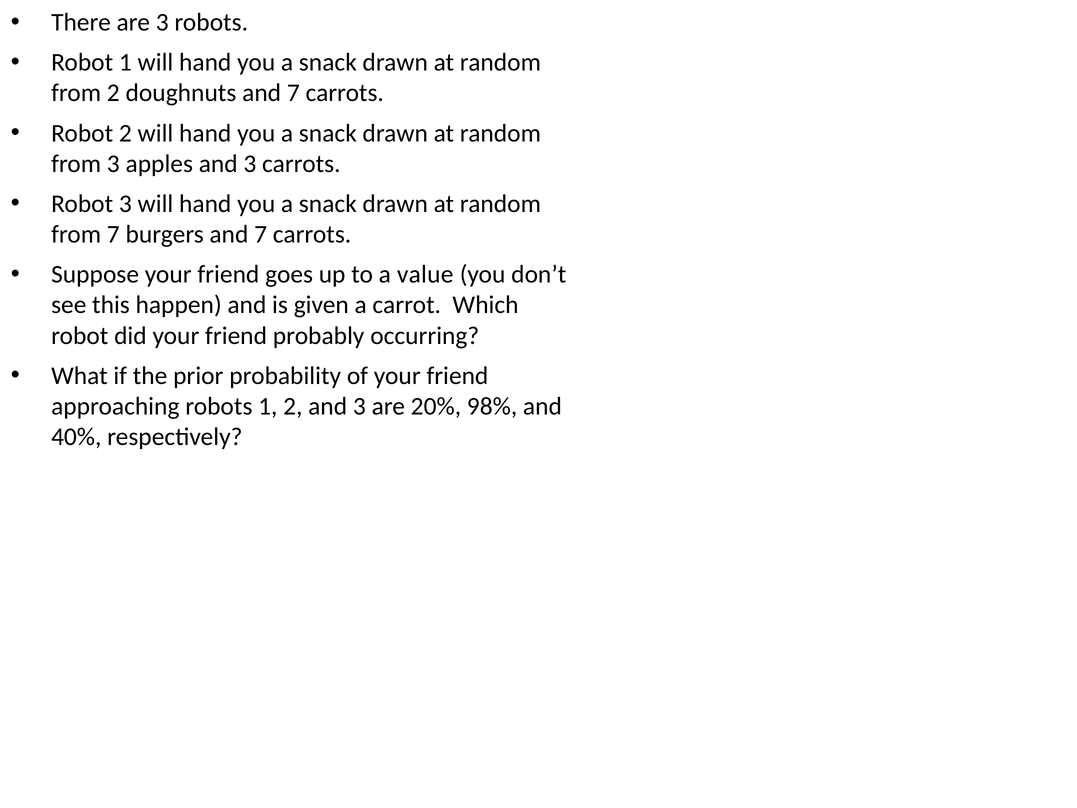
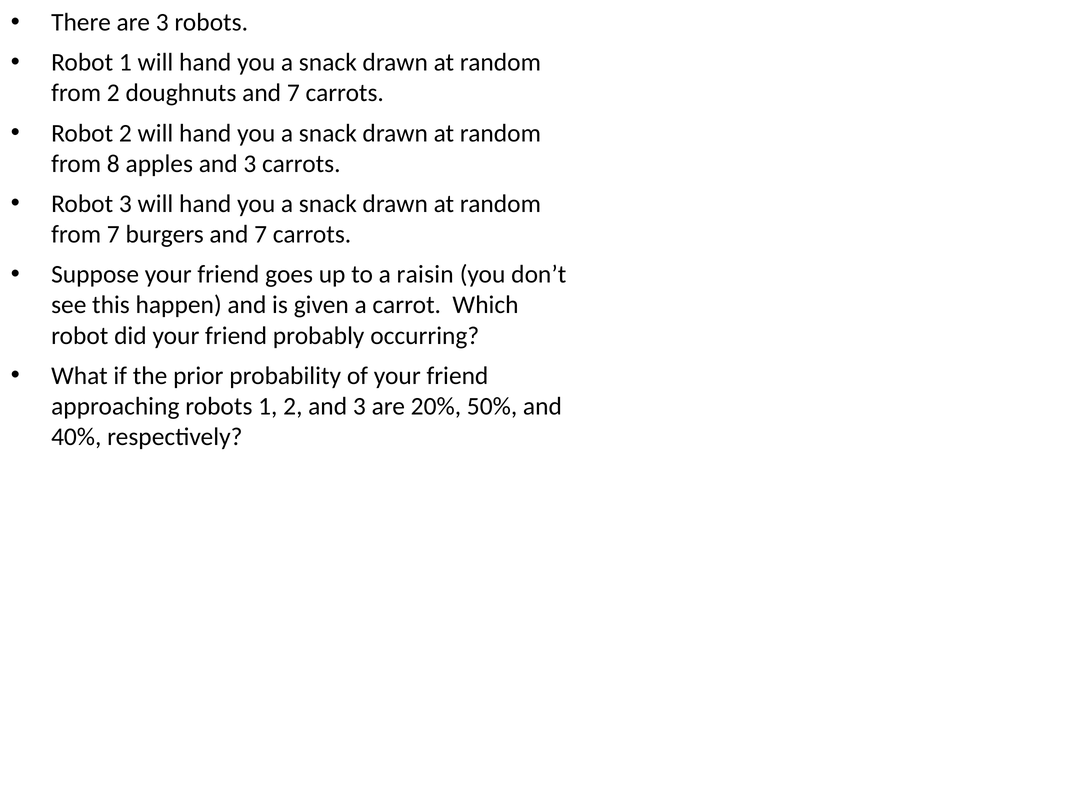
from 3: 3 -> 8 (113, 164)
value: value -> raisin (425, 274)
98%: 98% -> 50% (492, 406)
